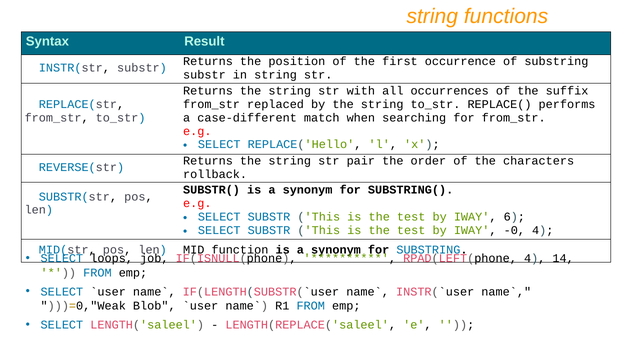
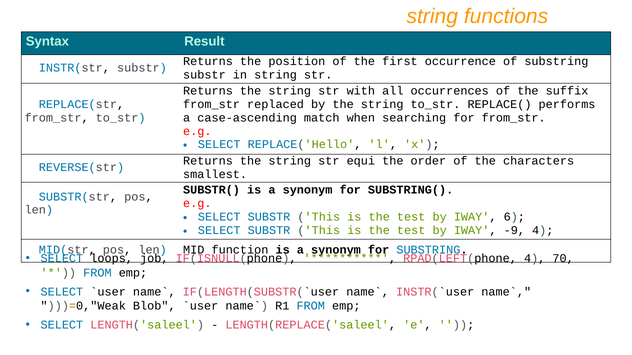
case-different: case-different -> case-ascending (247, 118)
pair: pair -> equi (361, 161)
rollback: rollback -> smallest (215, 174)
-0: -0 -> -9 (514, 231)
14: 14 -> 70 (563, 259)
